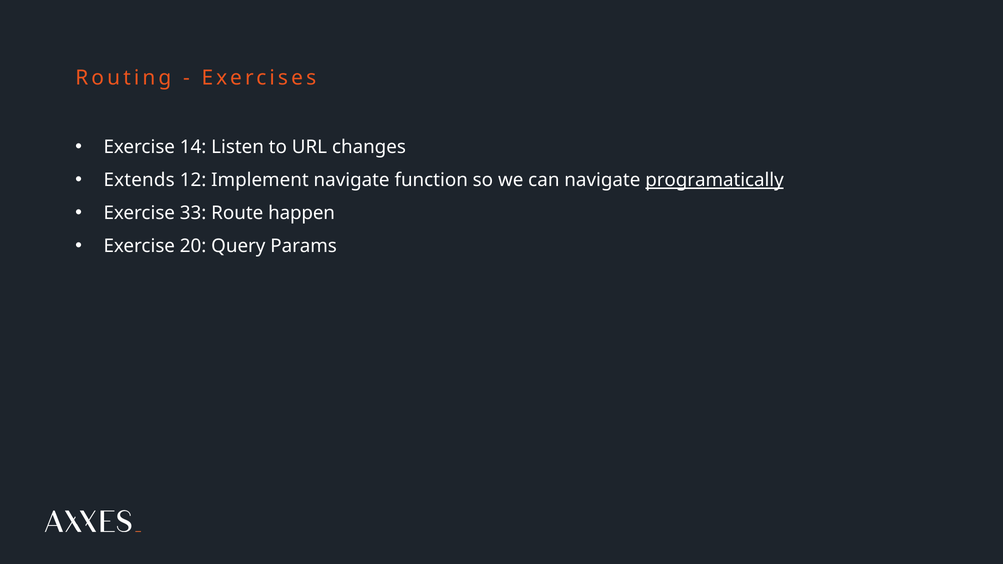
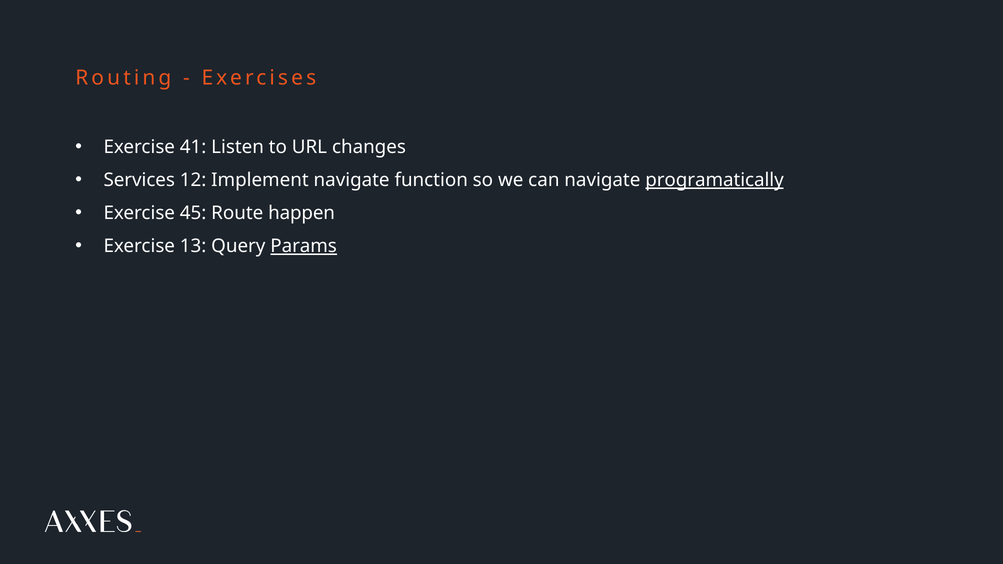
14: 14 -> 41 (193, 147)
Extends: Extends -> Services (139, 180)
33: 33 -> 45 (193, 213)
20: 20 -> 13 (193, 246)
Params underline: none -> present (304, 246)
